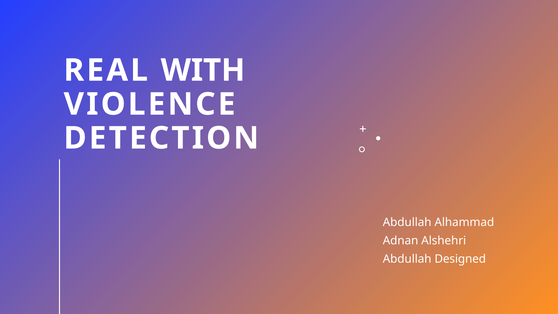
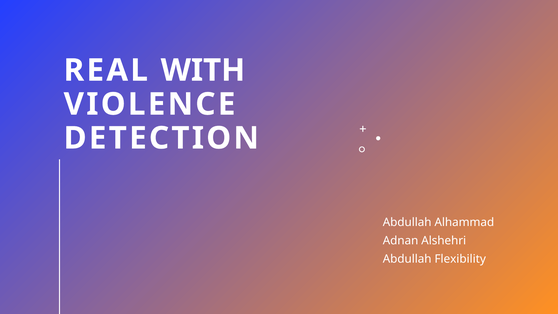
Designed: Designed -> Flexibility (460, 259)
